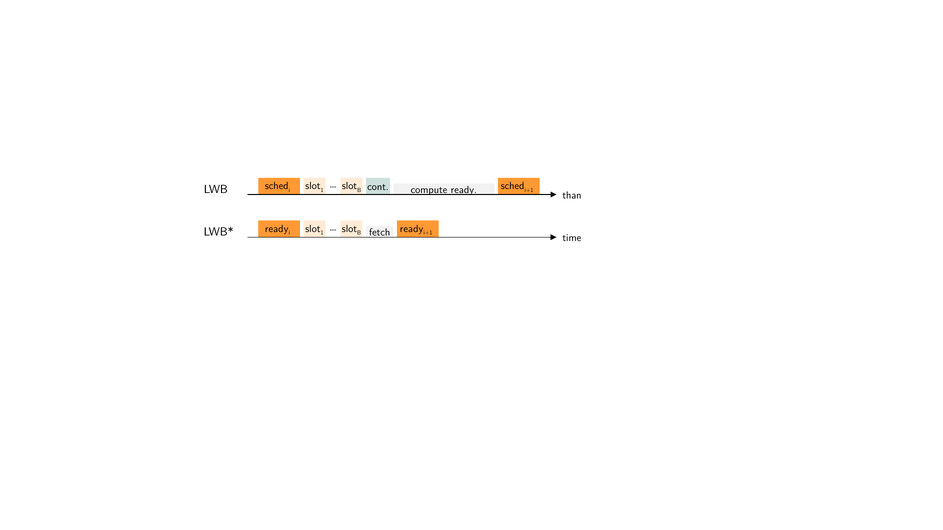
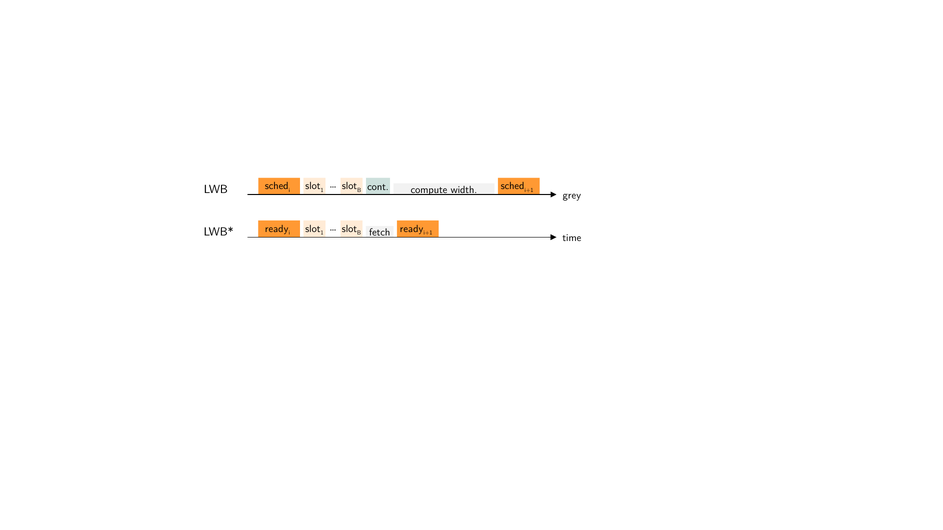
compute ready: ready -> width (464, 190)
than: than -> grey (572, 195)
